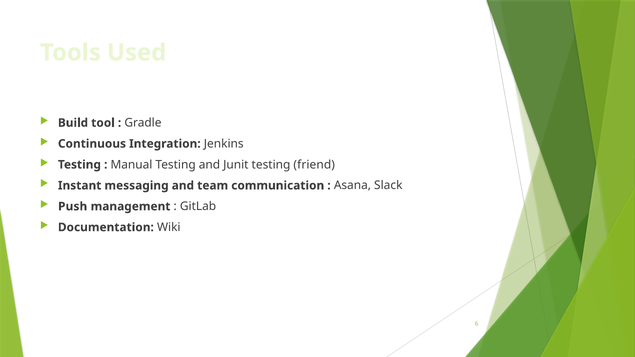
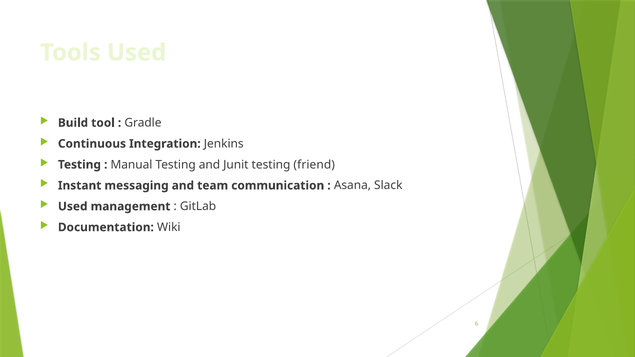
Push: Push -> Used (73, 207)
